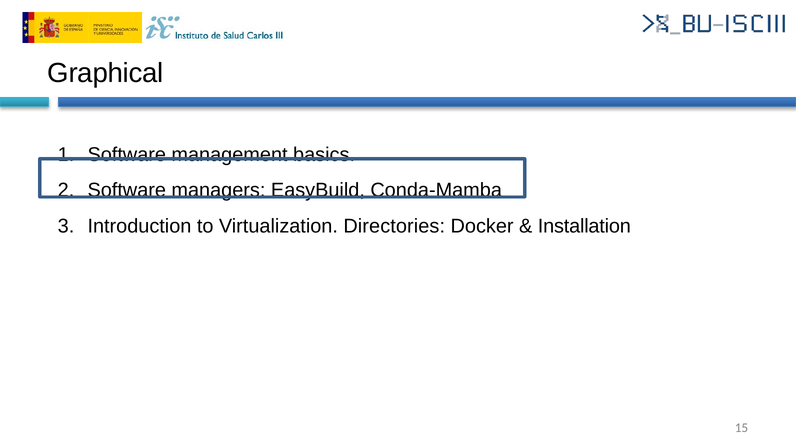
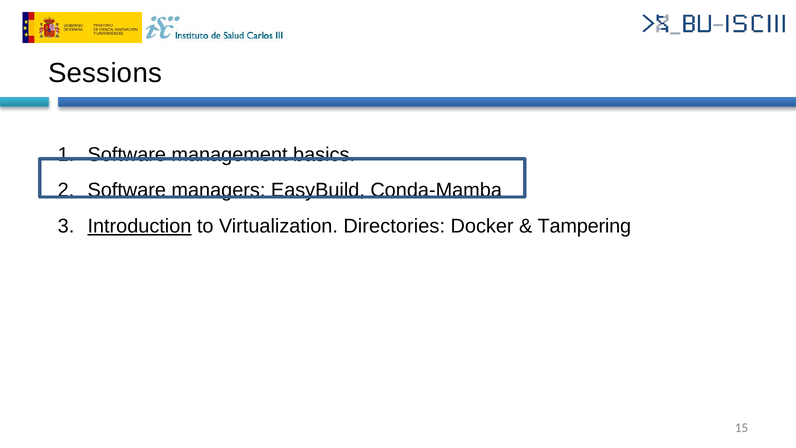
Graphical: Graphical -> Sessions (105, 73)
Introduction underline: none -> present (139, 226)
Installation: Installation -> Tampering (584, 226)
